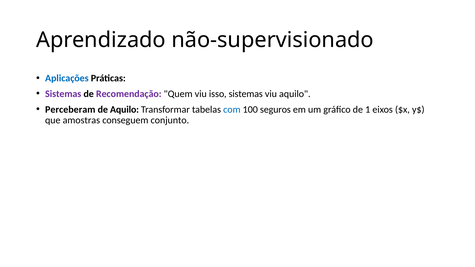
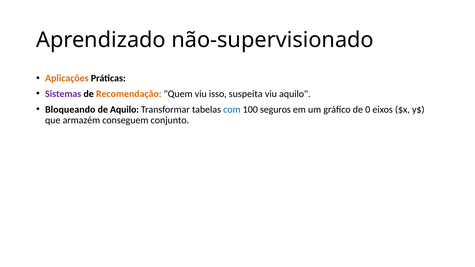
Aplicações colour: blue -> orange (67, 78)
Recomendação colour: purple -> orange (129, 94)
isso sistemas: sistemas -> suspeita (246, 94)
Perceberam: Perceberam -> Bloqueando (70, 110)
1: 1 -> 0 (368, 110)
amostras: amostras -> armazém (81, 120)
